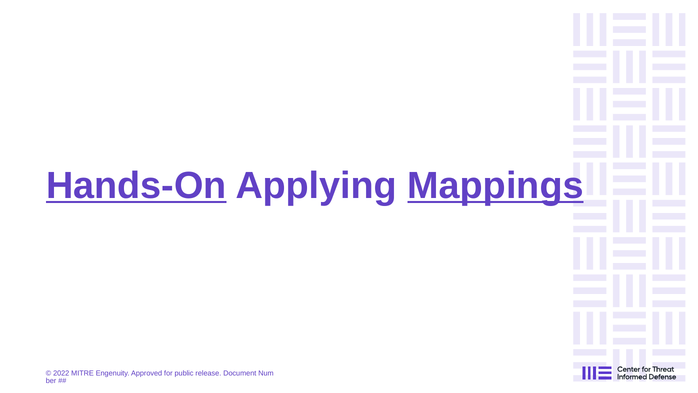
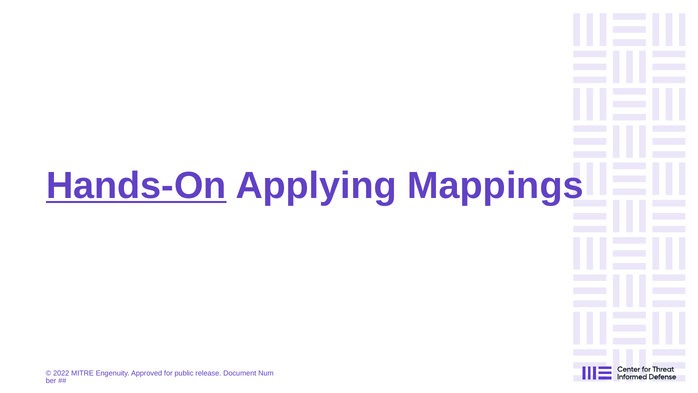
Mappings underline: present -> none (496, 185)
